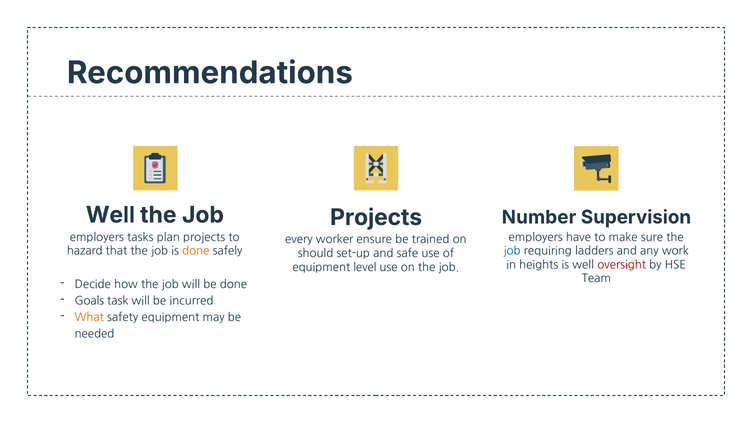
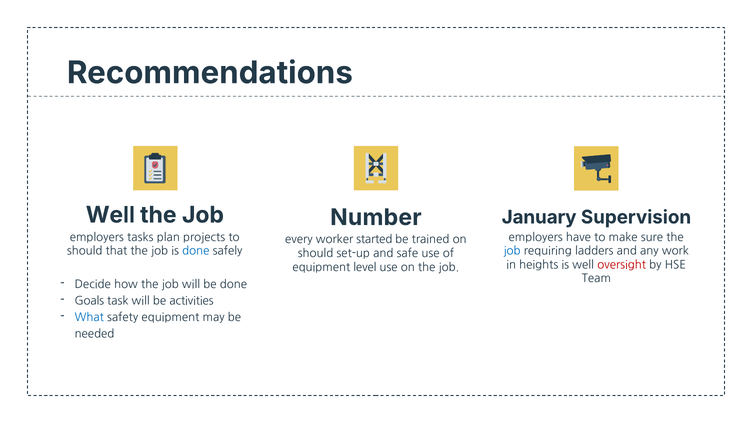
Projects: Projects -> Number (376, 217)
Number: Number -> January (539, 217)
ensure: ensure -> started (374, 240)
hazard: hazard -> should (85, 251)
done colour: orange -> blue (196, 251)
incurred: incurred -> activities (191, 301)
What colour: orange -> blue (89, 317)
